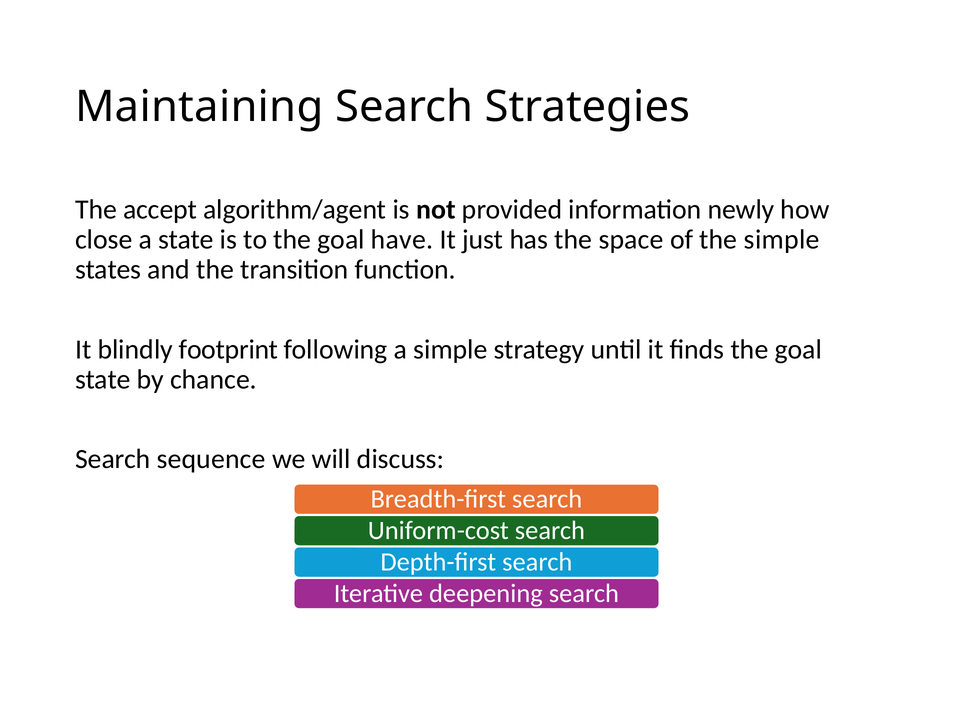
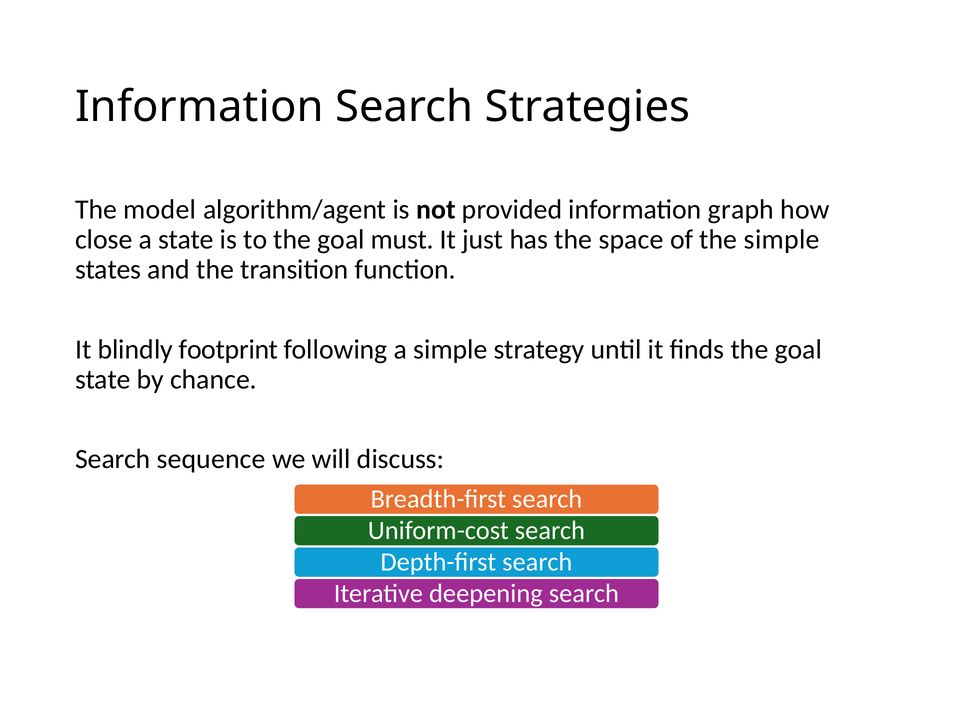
Maintaining: Maintaining -> Information (199, 107)
accept: accept -> model (160, 210)
newly: newly -> graph (741, 210)
have: have -> must (402, 240)
